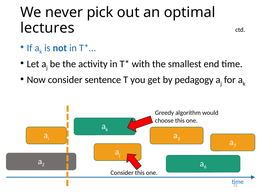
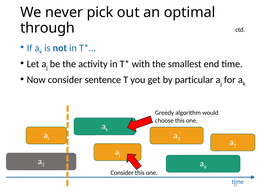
lectures: lectures -> through (48, 28)
pedagogy: pedagogy -> particular (194, 80)
